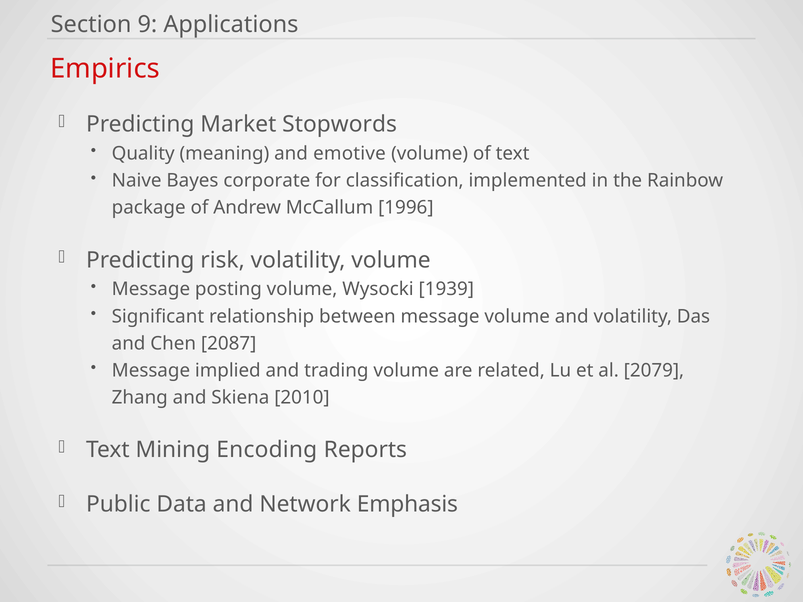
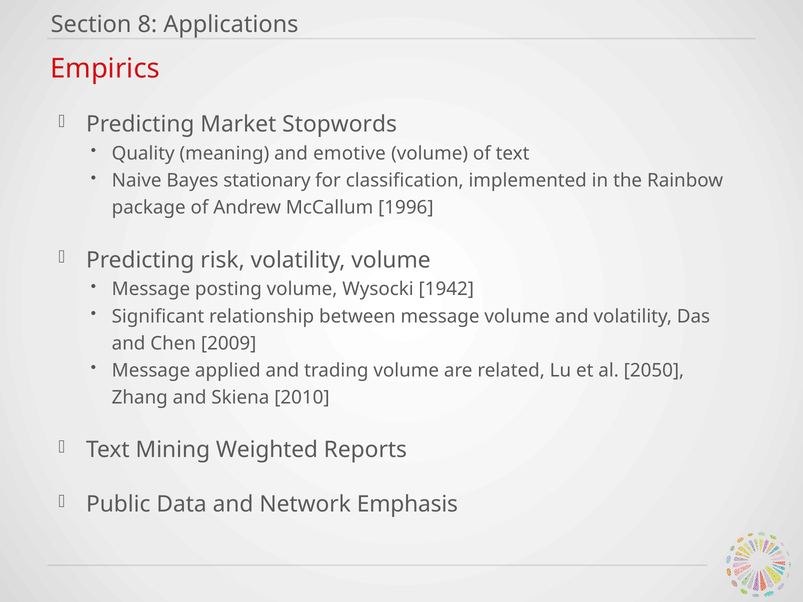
9: 9 -> 8 (147, 24)
corporate: corporate -> stationary (267, 181)
1939: 1939 -> 1942 (446, 289)
2087: 2087 -> 2009 (229, 344)
implied: implied -> applied (228, 371)
2079: 2079 -> 2050 (654, 371)
Encoding: Encoding -> Weighted (267, 450)
